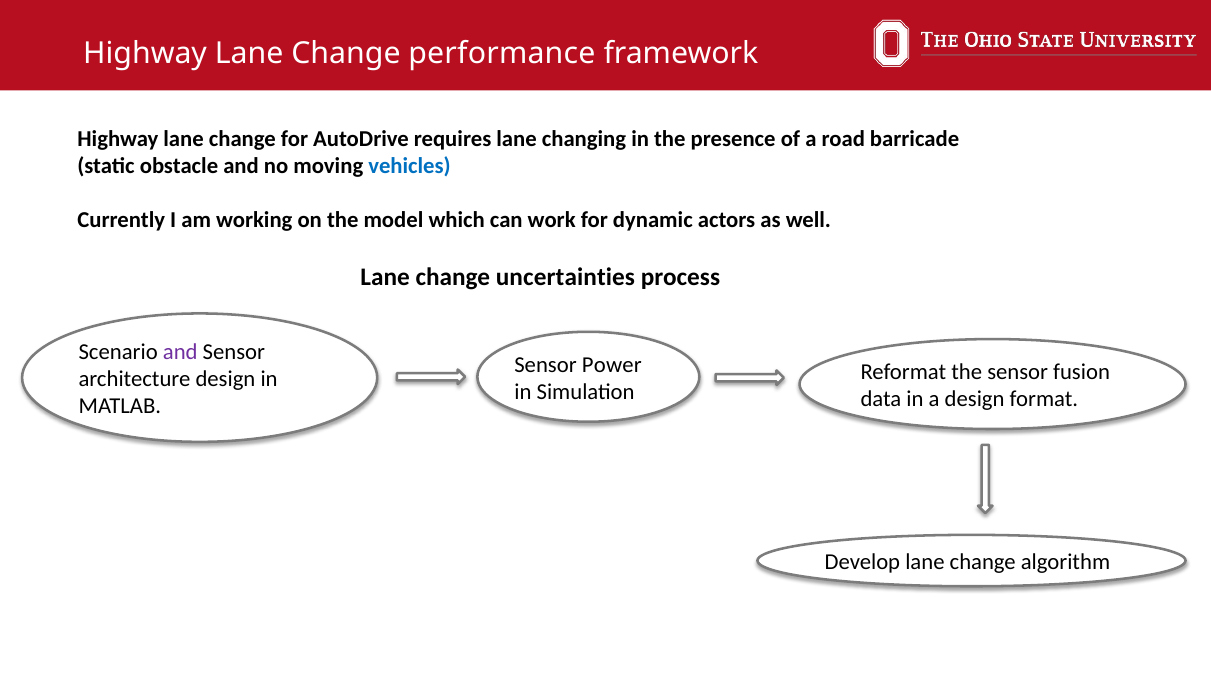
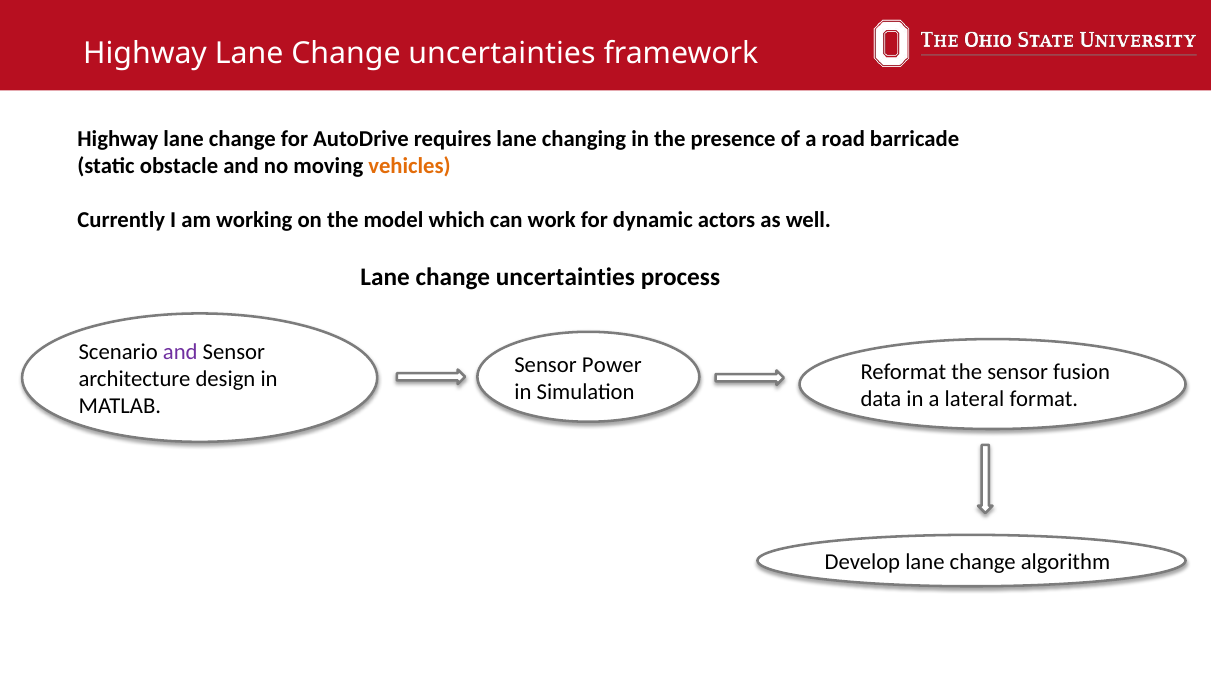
Highway Lane Change performance: performance -> uncertainties (502, 54)
vehicles colour: blue -> orange (409, 166)
a design: design -> lateral (975, 399)
